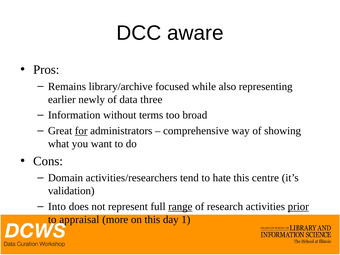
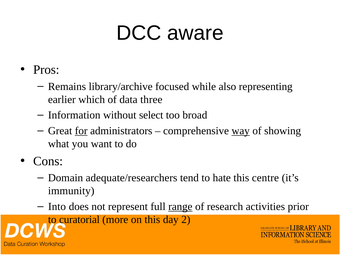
newly: newly -> which (92, 99)
terms: terms -> select (151, 115)
way underline: none -> present (241, 131)
activities/researchers: activities/researchers -> adequate/researchers (132, 178)
validation: validation -> immunity (71, 191)
prior underline: present -> none (298, 207)
appraisal: appraisal -> curatorial (79, 220)
1: 1 -> 2 (186, 220)
